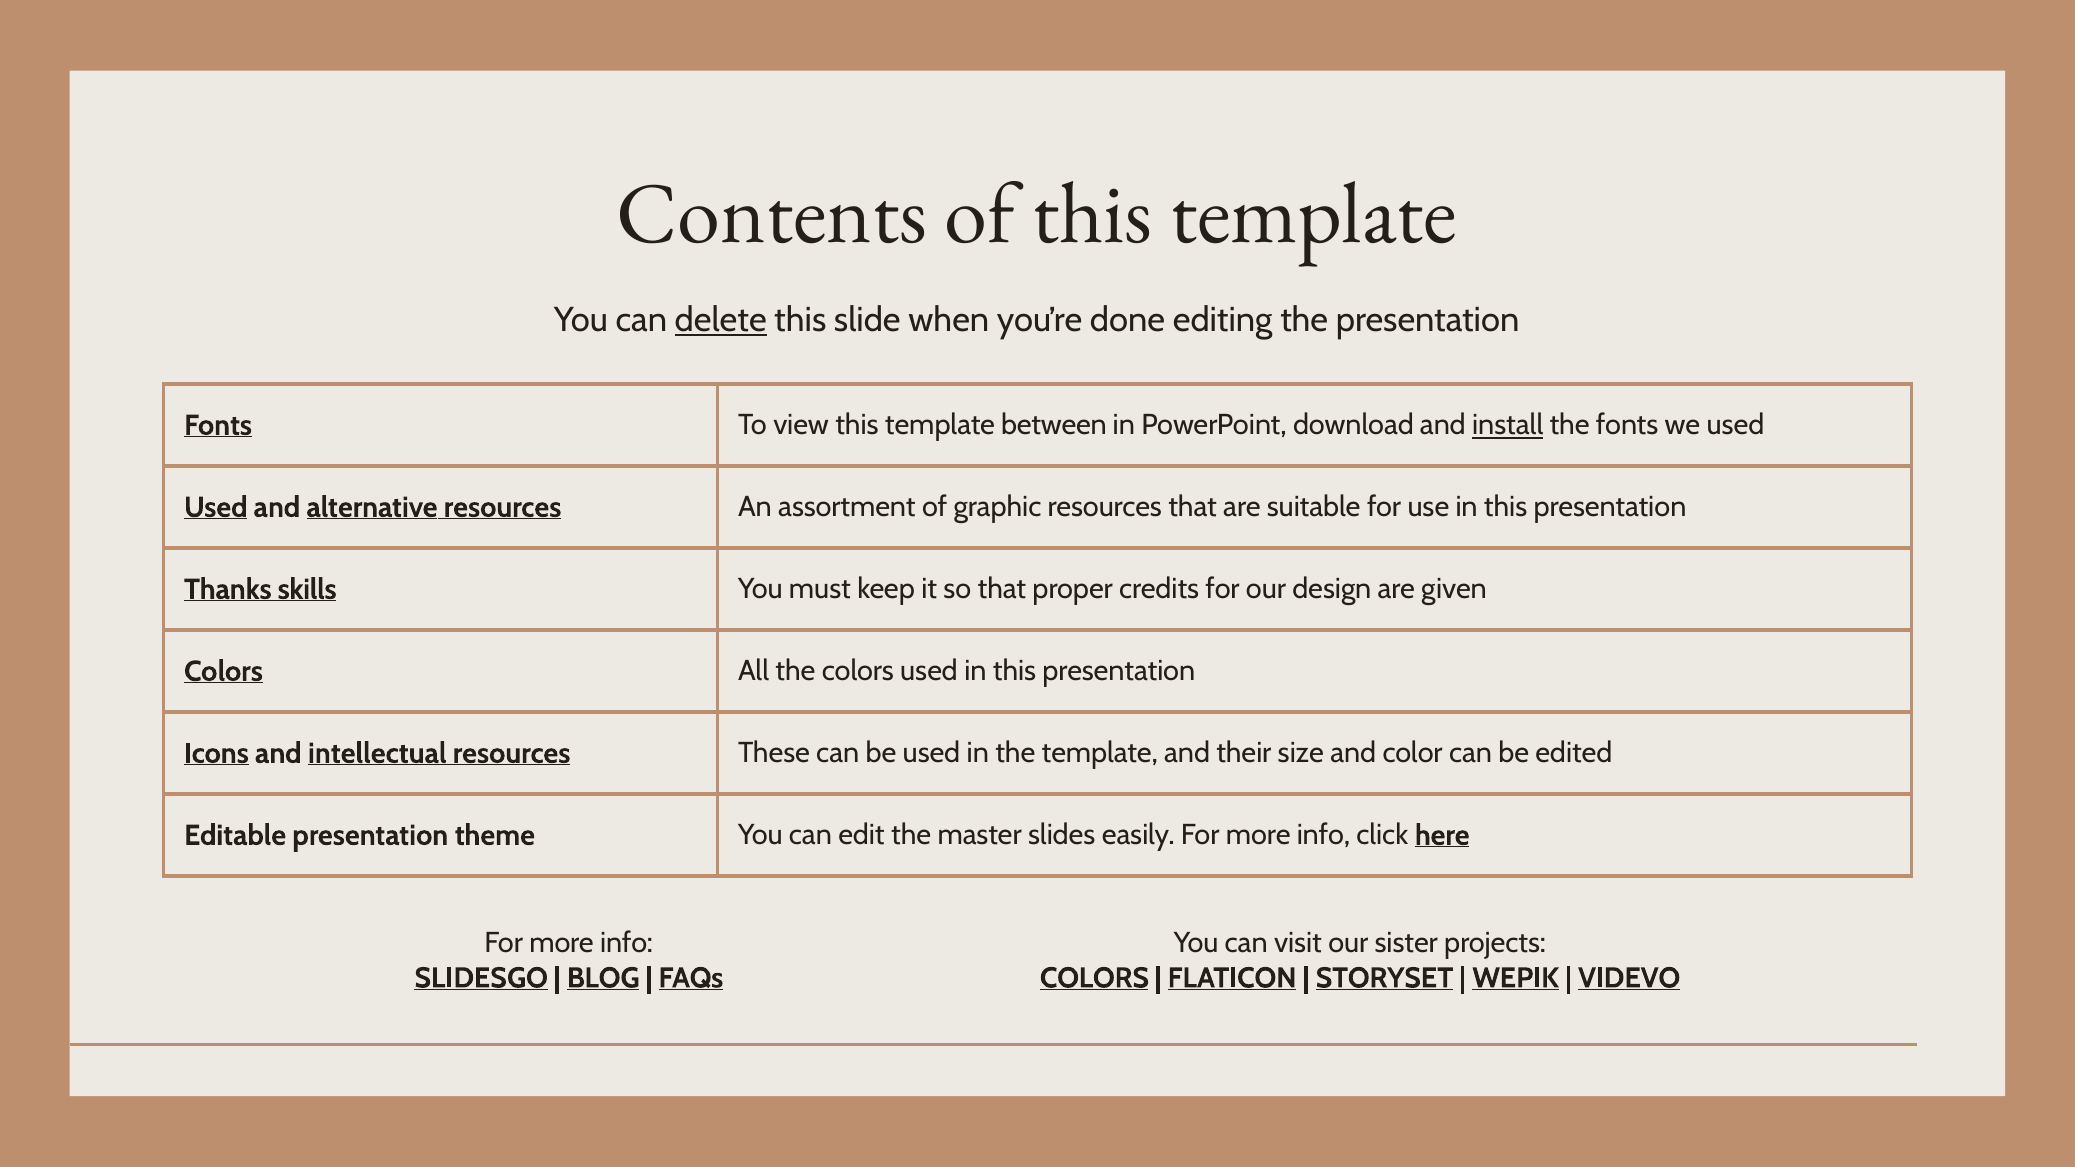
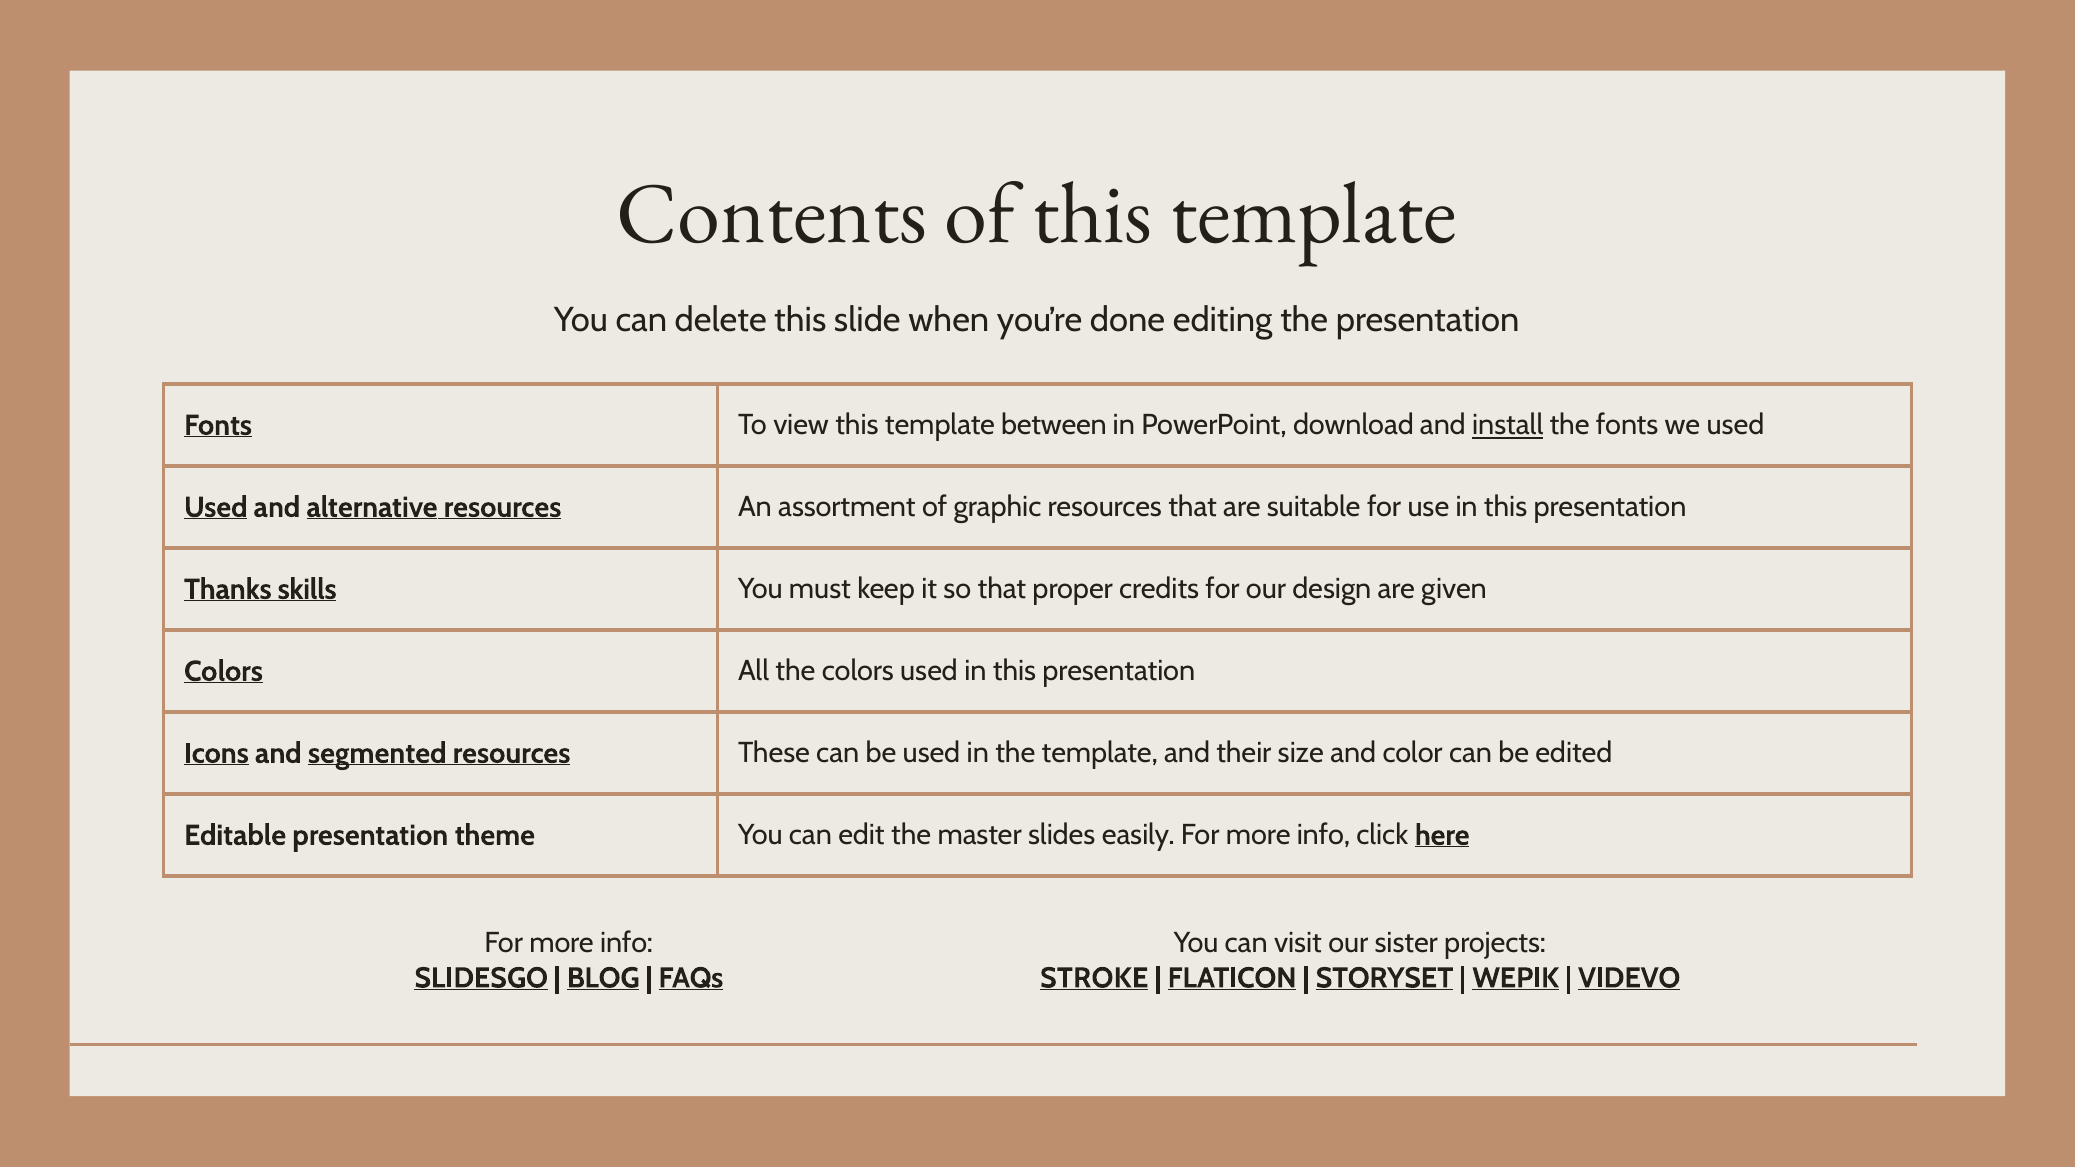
delete underline: present -> none (721, 320)
intellectual: intellectual -> segmented (377, 753)
COLORS: COLORS -> STROKE (1094, 978)
